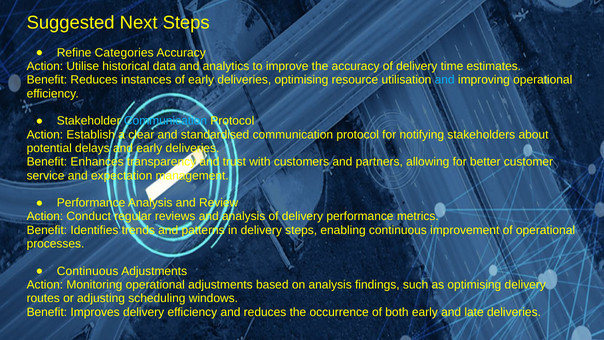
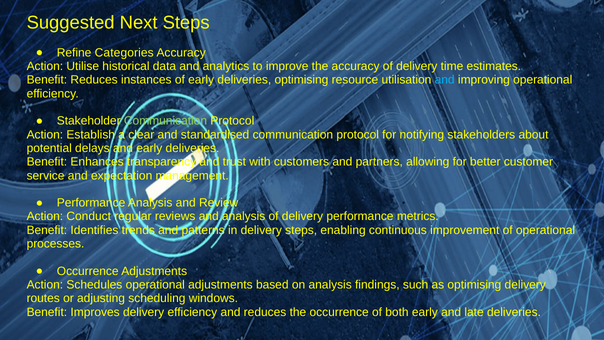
Communication colour: light blue -> light green (166, 121)
Continuous: Continuous -> Occurrence (88, 271)
Monitoring: Monitoring -> Schedules (94, 285)
